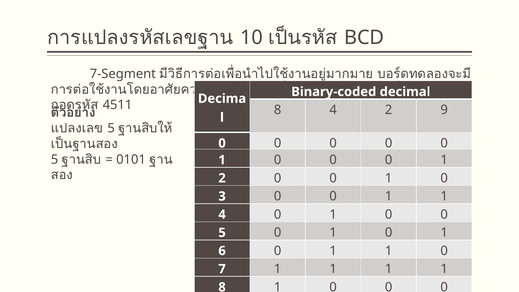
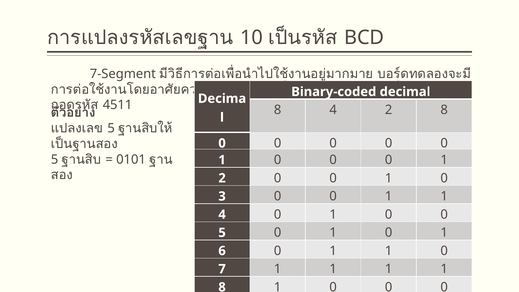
2 9: 9 -> 8 (444, 110)
